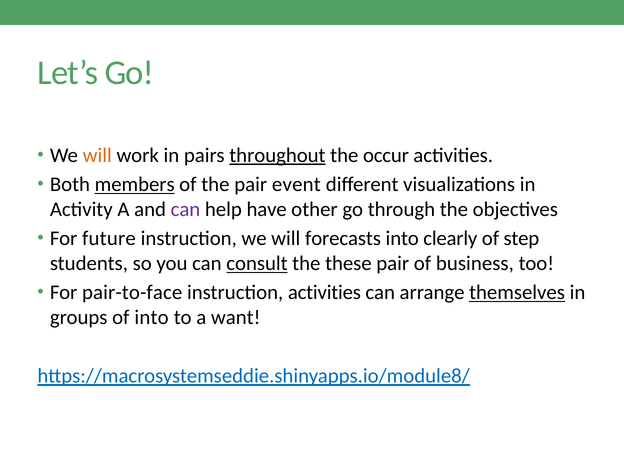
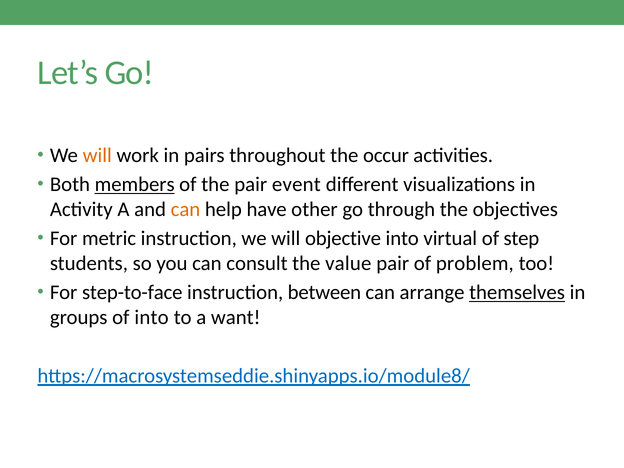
throughout underline: present -> none (277, 155)
can colour: purple -> orange (185, 209)
future: future -> metric (109, 239)
forecasts: forecasts -> objective (343, 239)
clearly: clearly -> virtual (450, 239)
consult underline: present -> none (257, 264)
these: these -> value (348, 264)
business: business -> problem (475, 264)
pair-to-face: pair-to-face -> step-to-face (132, 293)
instruction activities: activities -> between (324, 293)
